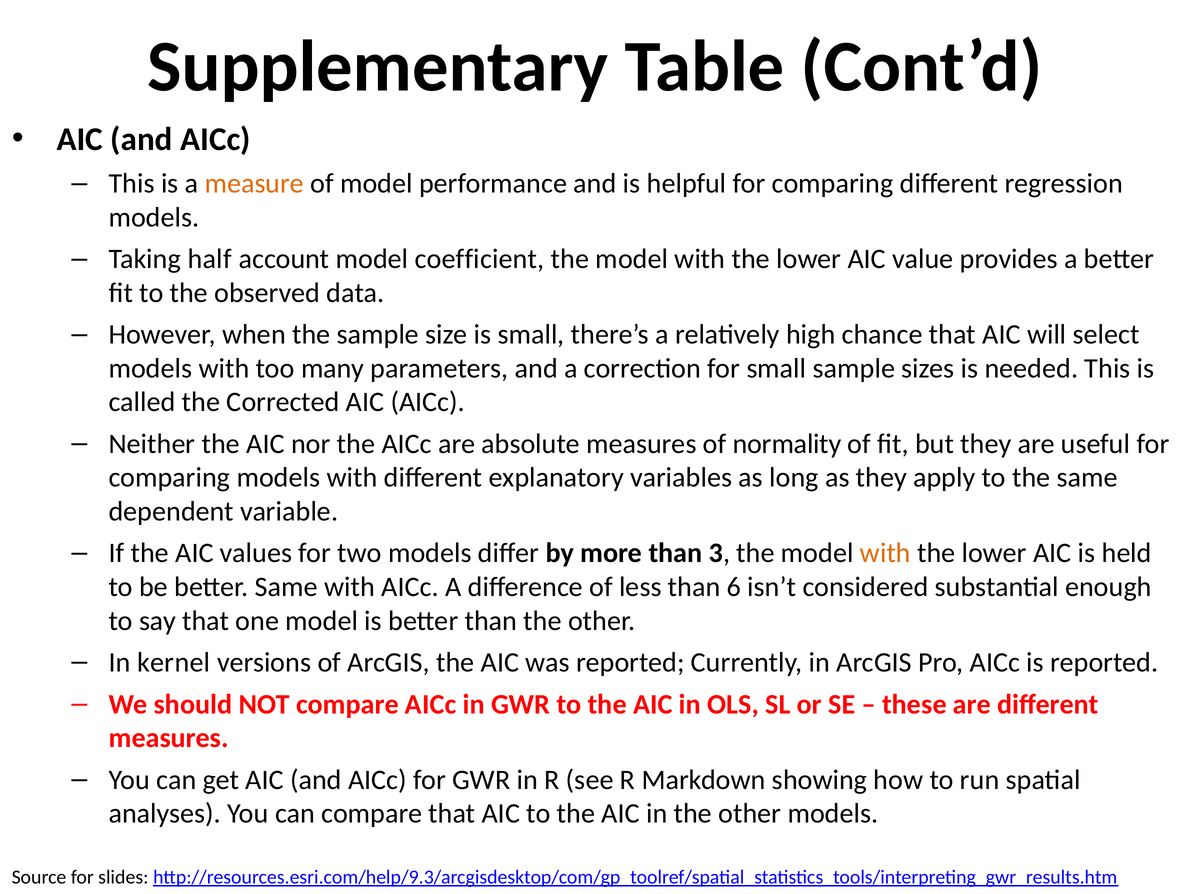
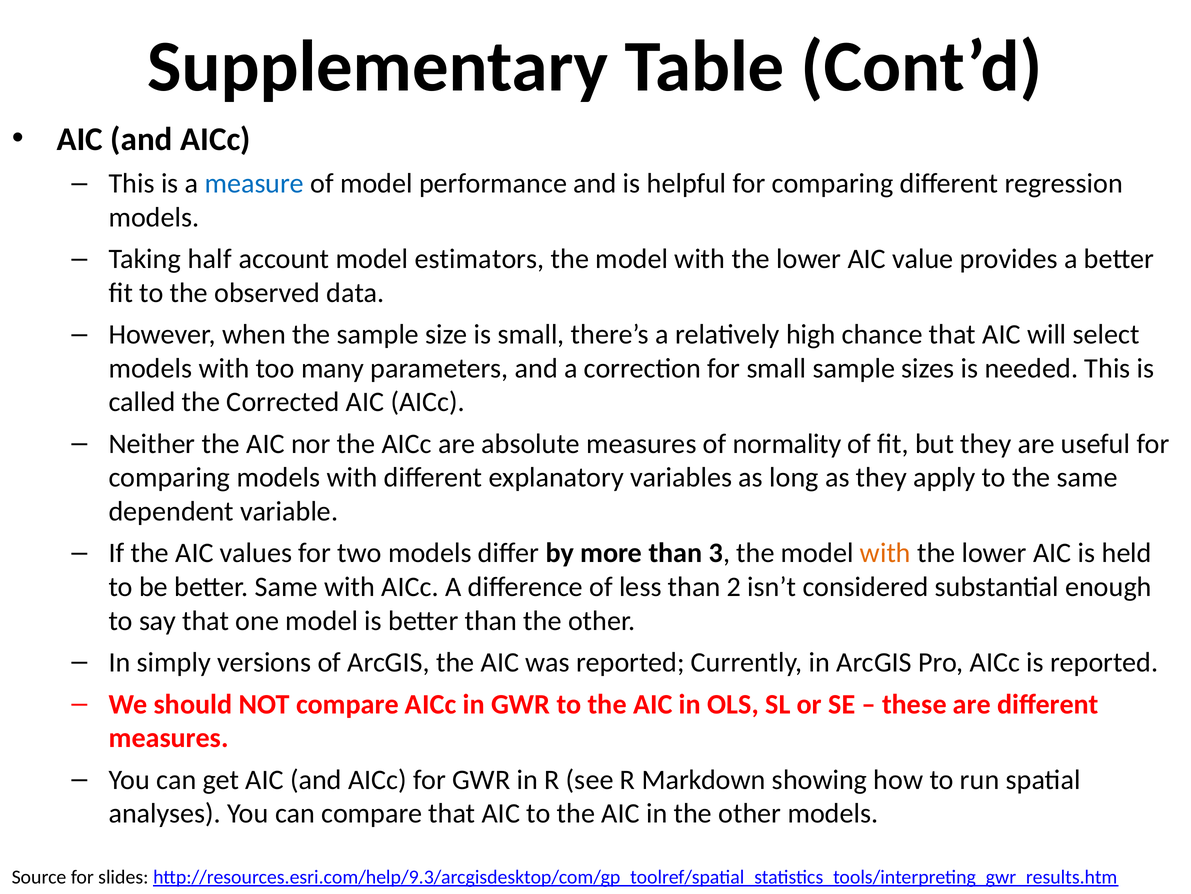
measure colour: orange -> blue (254, 183)
coefficient: coefficient -> estimators (480, 259)
6: 6 -> 2 (734, 586)
kernel: kernel -> simply (174, 662)
